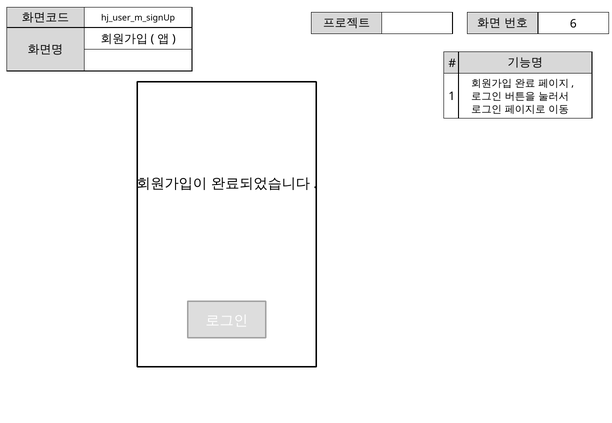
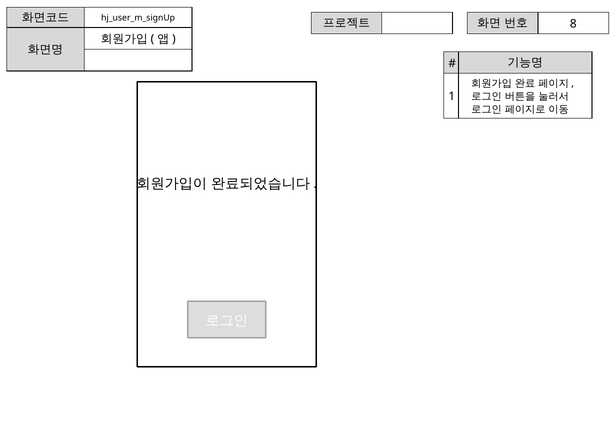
6: 6 -> 8 (573, 24)
